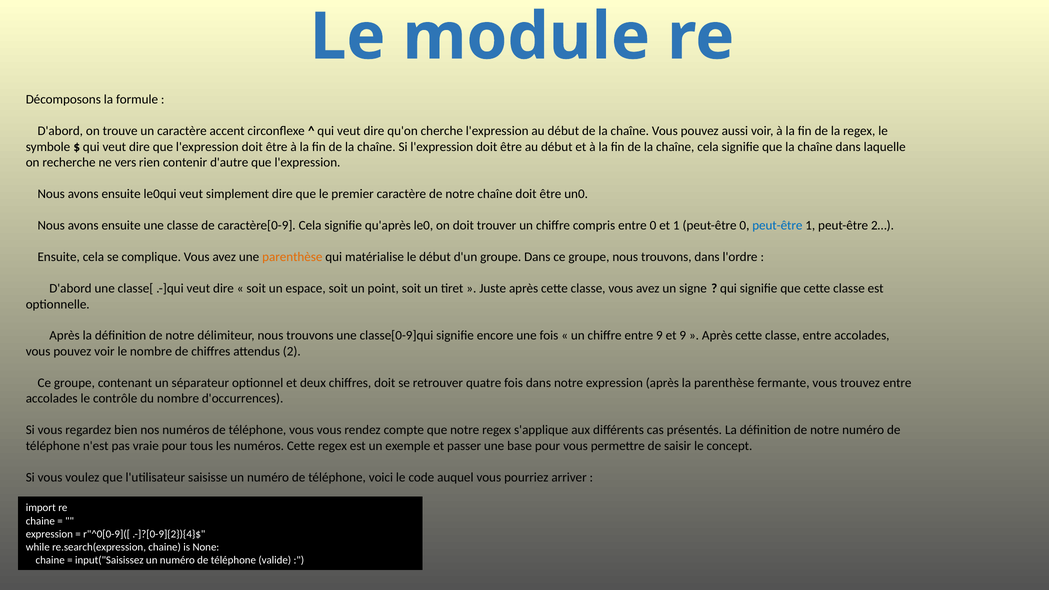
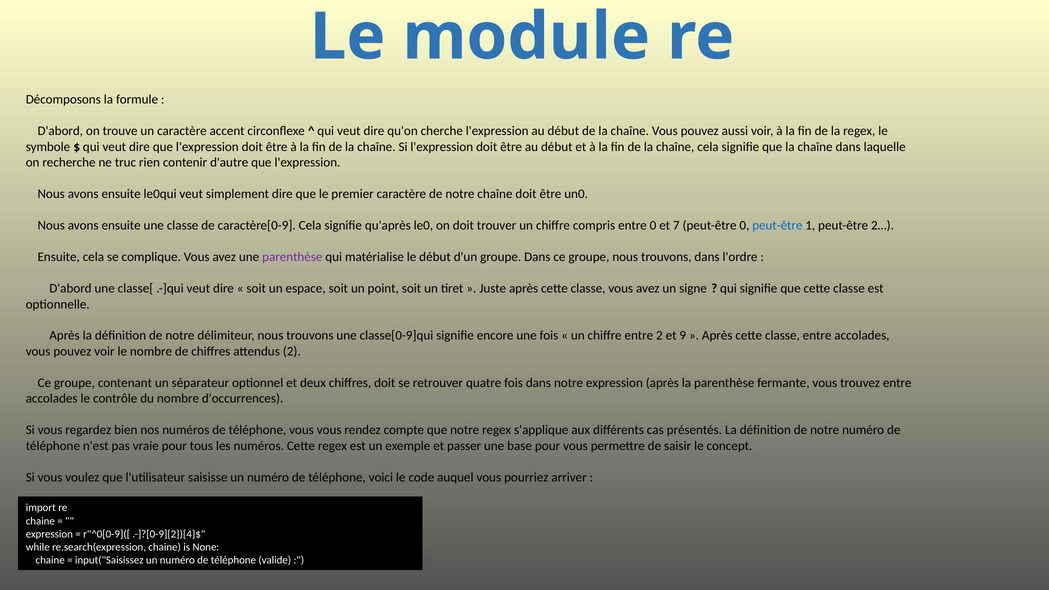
vers: vers -> truc (125, 163)
et 1: 1 -> 7 (676, 226)
parenthèse colour: orange -> purple (292, 257)
entre 9: 9 -> 2 (659, 336)
